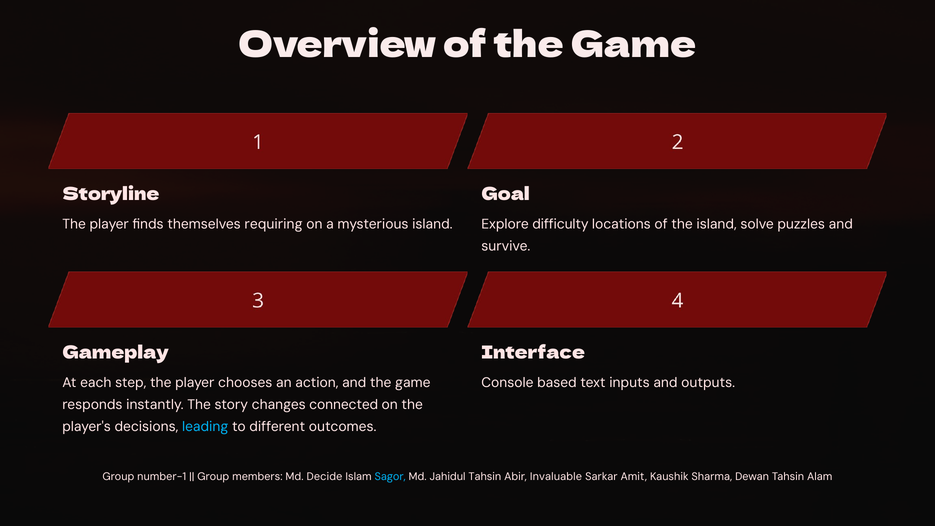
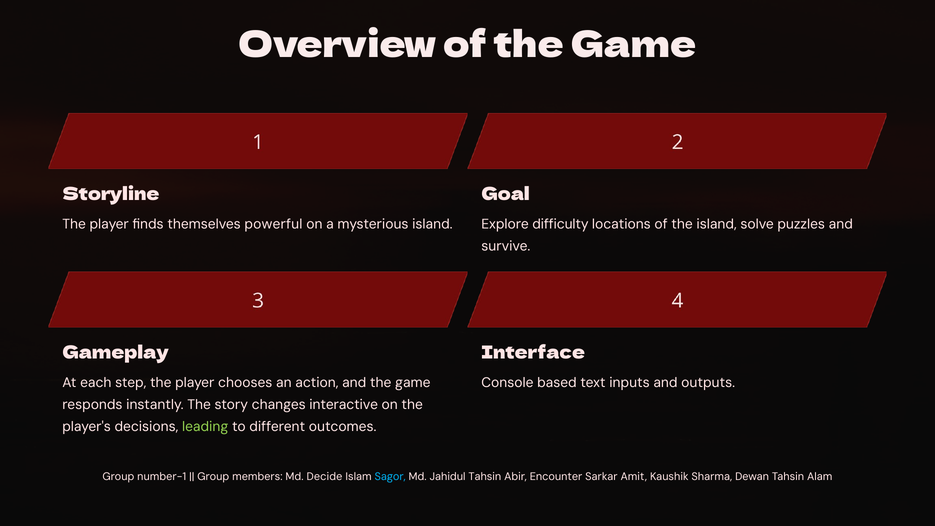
requiring: requiring -> powerful (273, 224)
connected: connected -> interactive (344, 405)
leading colour: light blue -> light green (205, 427)
Invaluable: Invaluable -> Encounter (556, 477)
